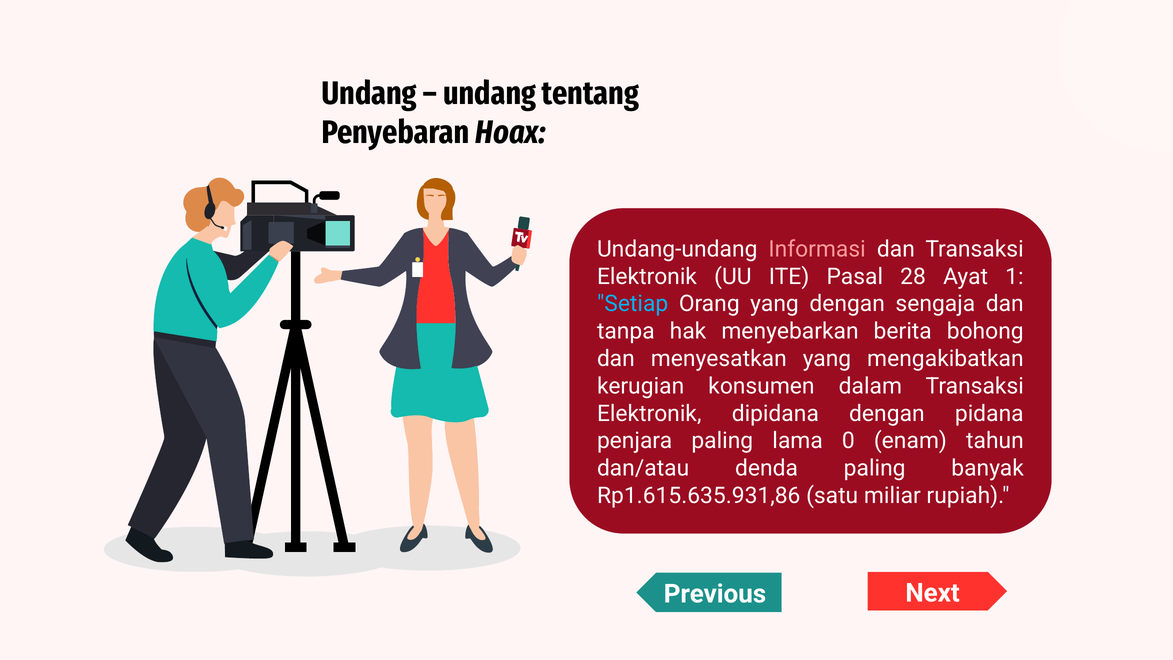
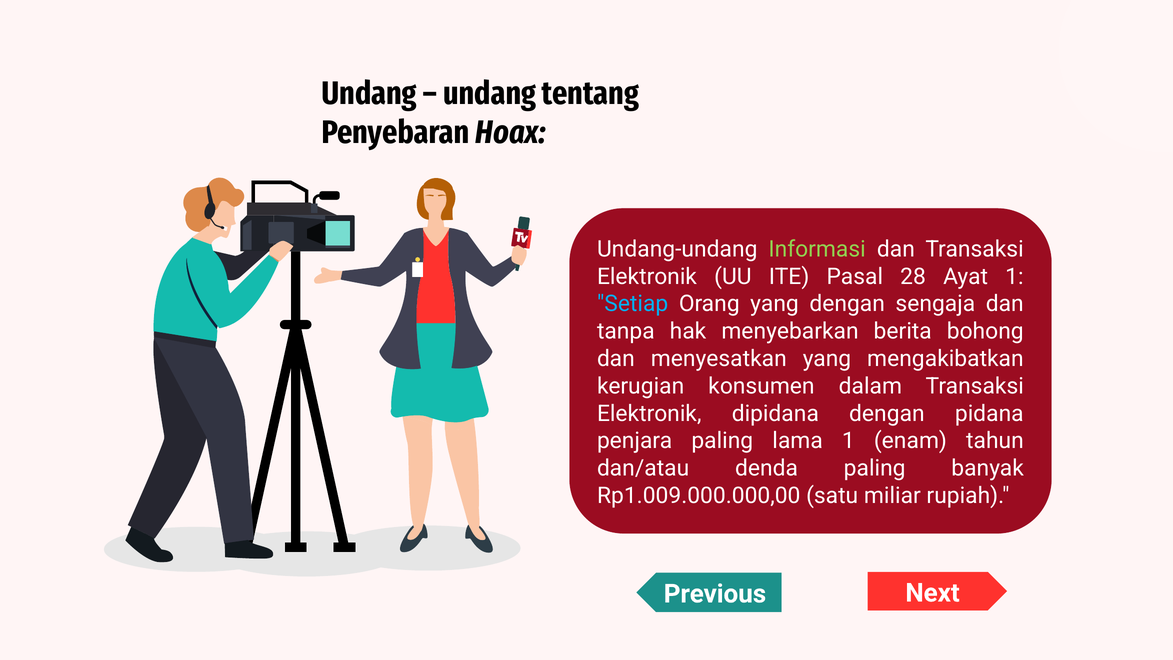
Informasi colour: pink -> light green (817, 249)
lama 0: 0 -> 1 (848, 441)
Rp1.615.635.931,86: Rp1.615.635.931,86 -> Rp1.009.000.000,00 (699, 496)
